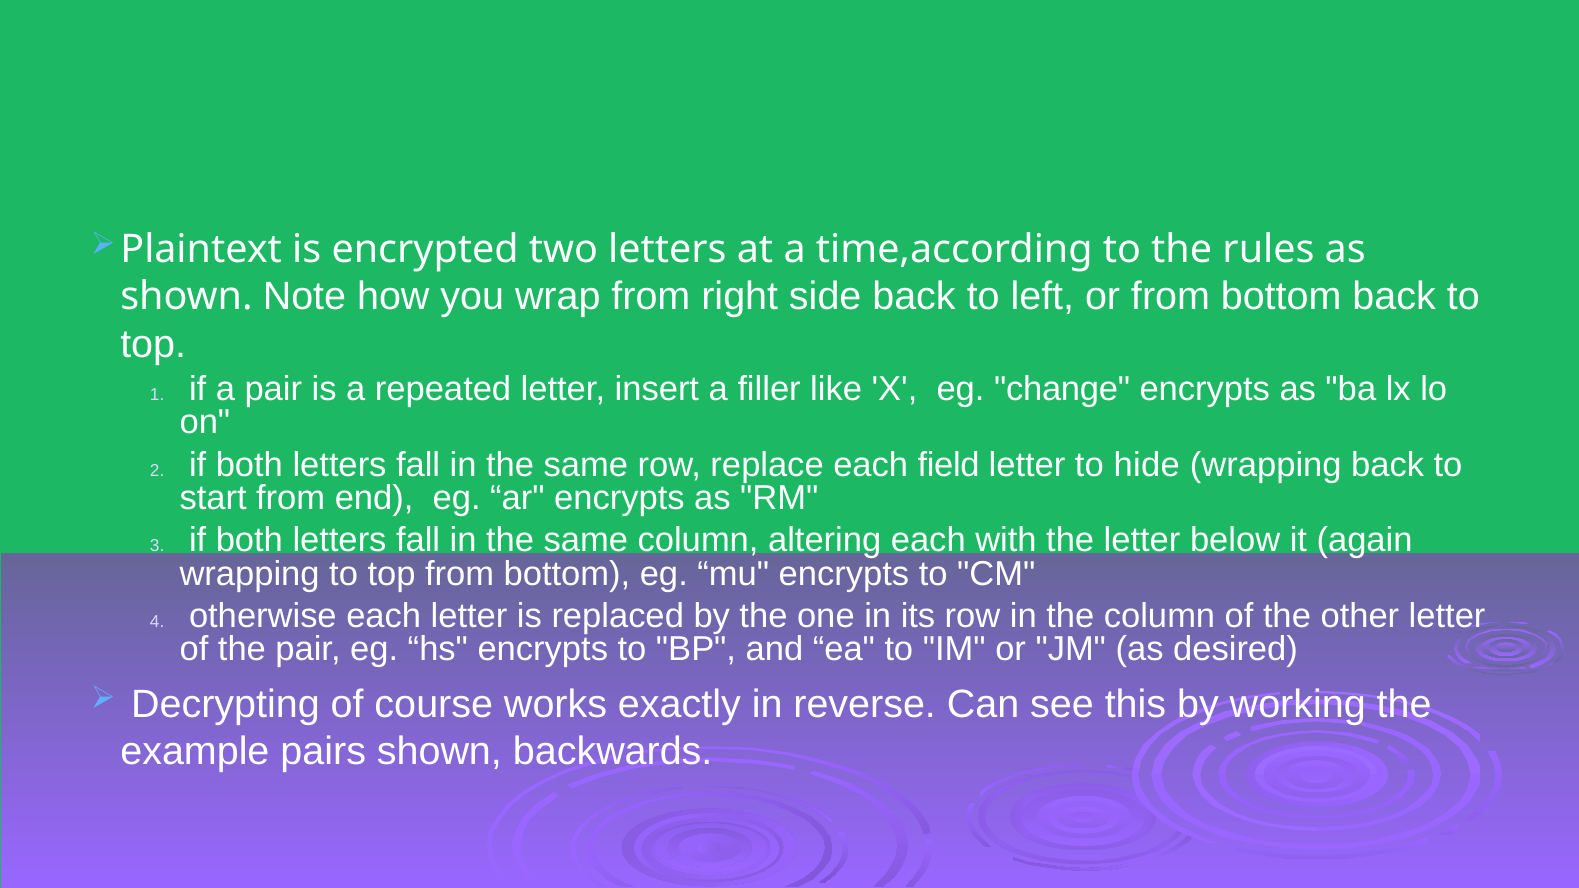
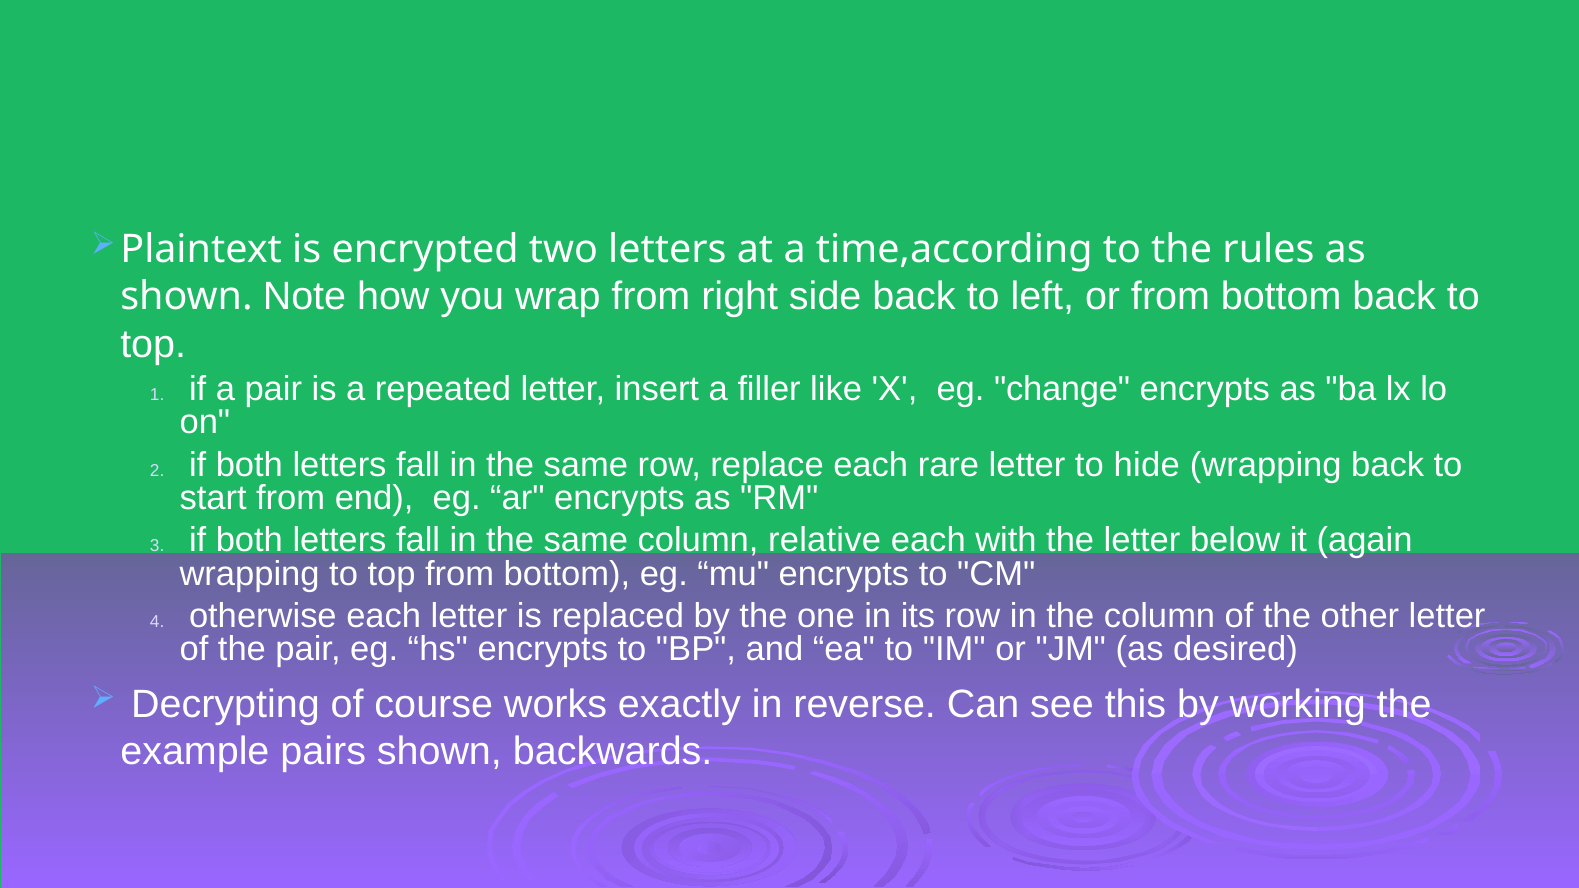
field: field -> rare (948, 465)
altering: altering -> relative (825, 541)
